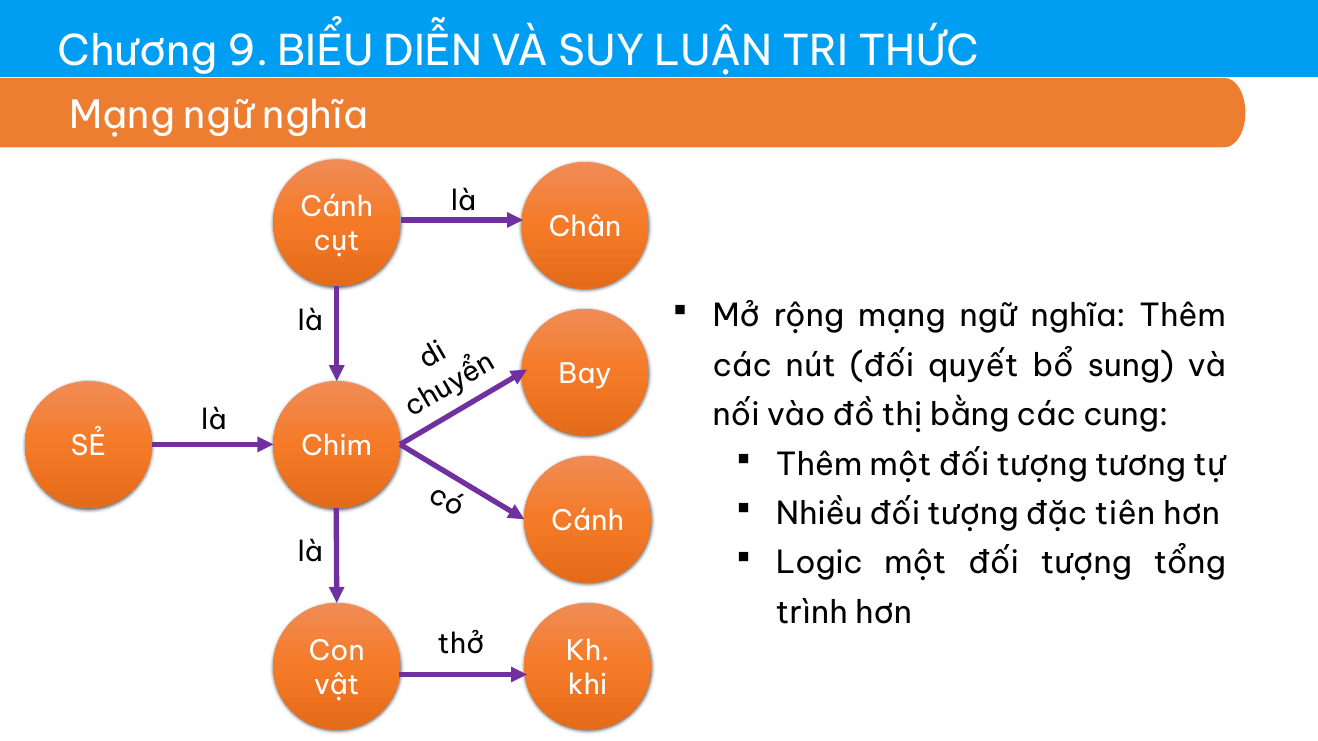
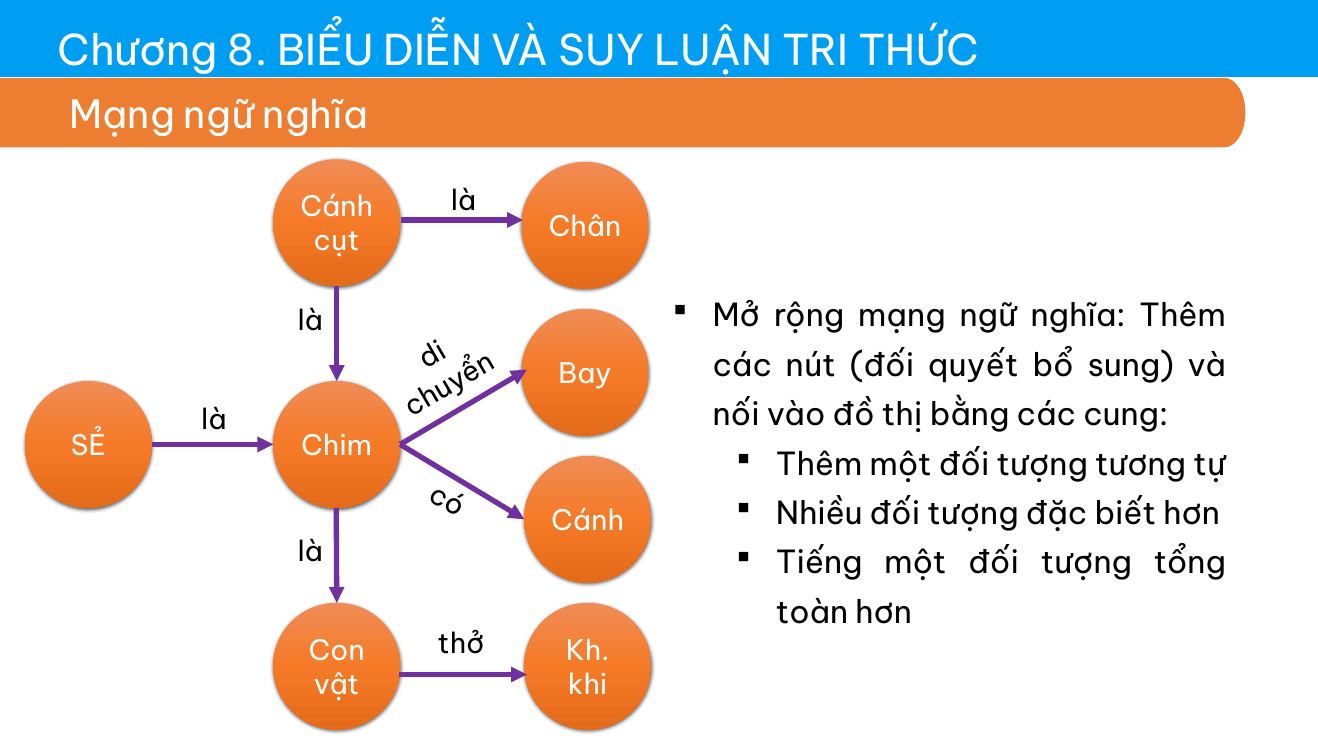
9: 9 -> 8 (248, 51)
tiên: tiên -> biết (1125, 514)
Logic: Logic -> Tiếng (819, 564)
trình: trình -> toàn (812, 613)
